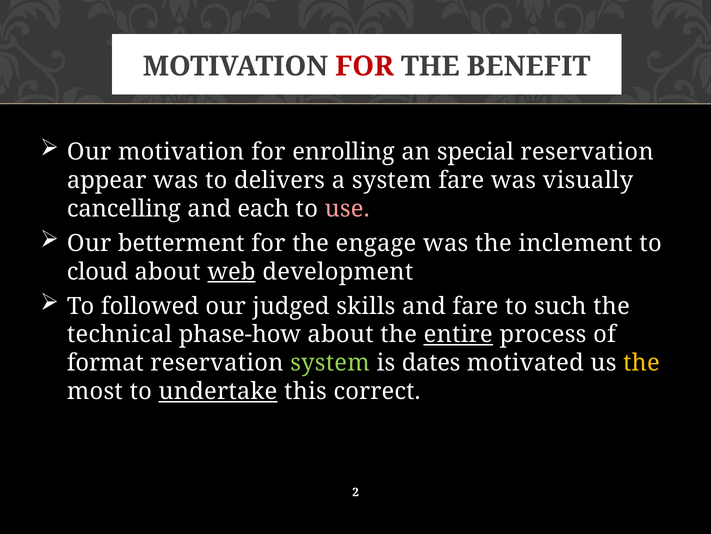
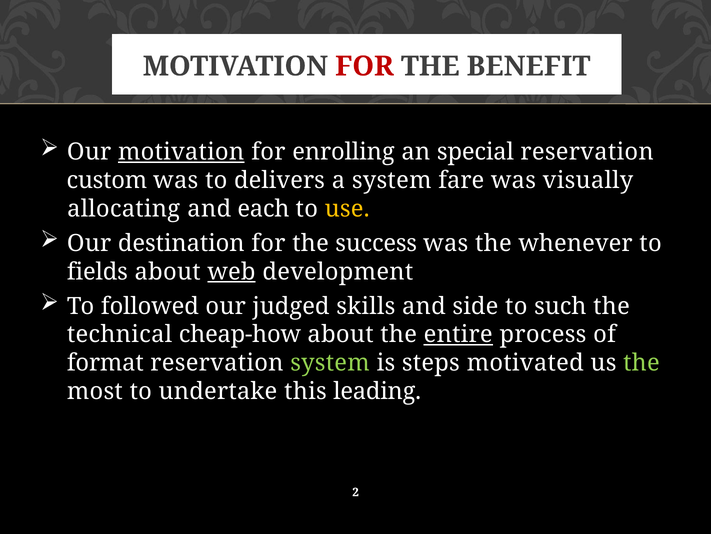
motivation underline: none -> present (181, 152)
appear: appear -> custom (107, 180)
cancelling: cancelling -> allocating (124, 209)
use colour: pink -> yellow (347, 209)
betterment: betterment -> destination (181, 243)
engage: engage -> success (376, 243)
inclement: inclement -> whenever (576, 243)
cloud: cloud -> fields (97, 271)
and fare: fare -> side (475, 306)
phase-how: phase-how -> cheap-how (240, 334)
dates: dates -> steps (431, 363)
the colour: yellow -> light green (641, 363)
undertake underline: present -> none (218, 391)
correct: correct -> leading (377, 391)
